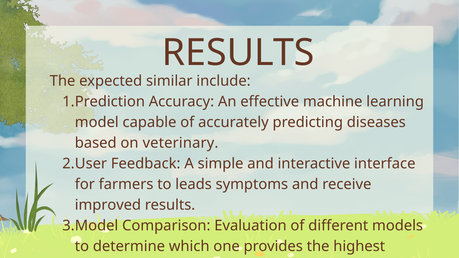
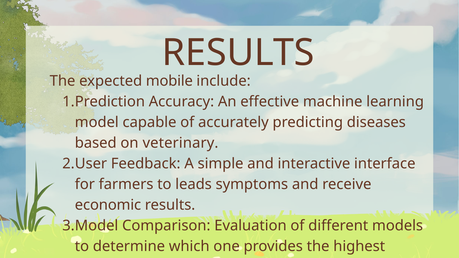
similar: similar -> mobile (169, 81)
improved: improved -> economic (108, 205)
